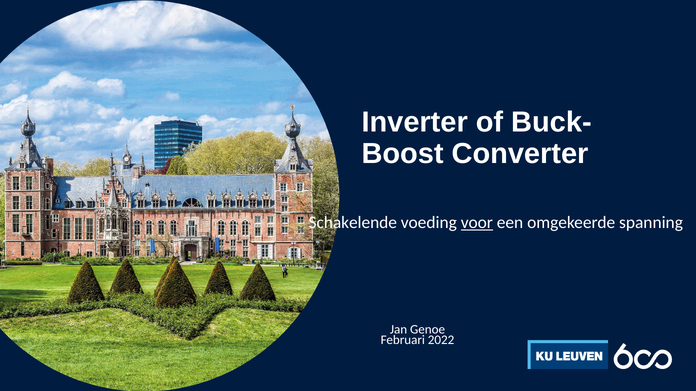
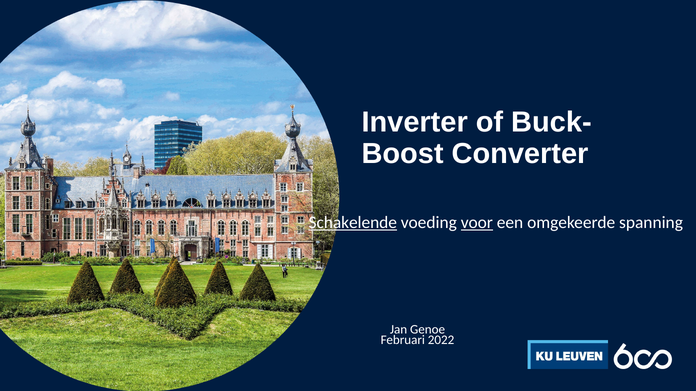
Schakelende underline: none -> present (353, 223)
